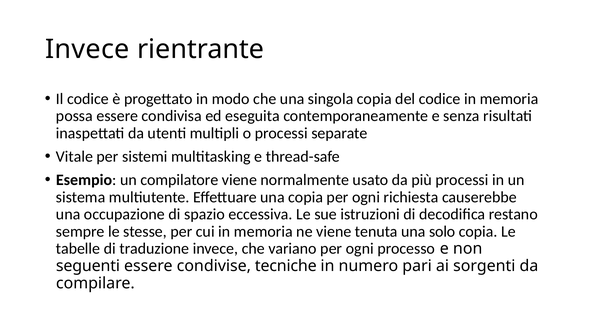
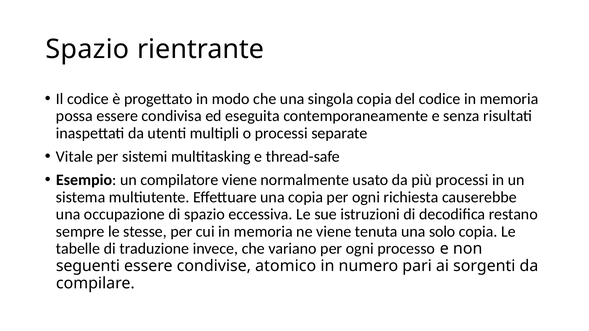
Invece: Invece -> Spazio (87, 49)
tecniche: tecniche -> atomico (286, 266)
